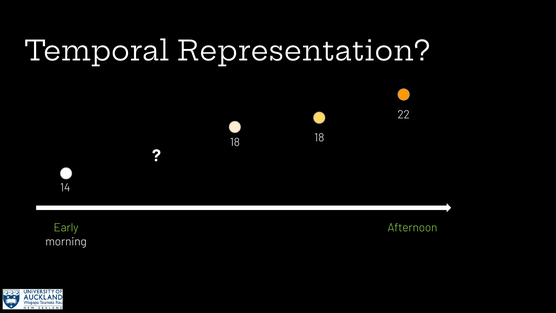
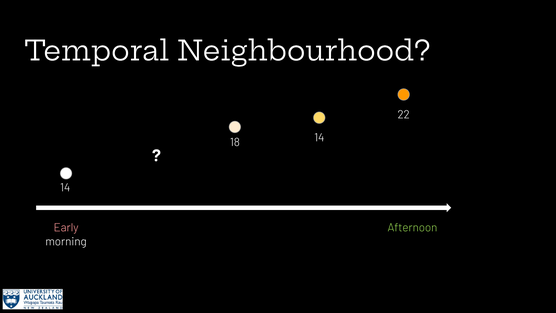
Representation: Representation -> Neighbourhood (304, 51)
18 18: 18 -> 14 (319, 138)
Early colour: light green -> pink (66, 228)
